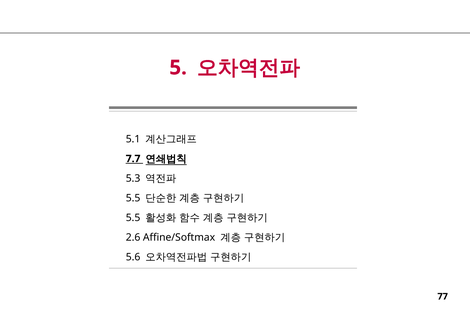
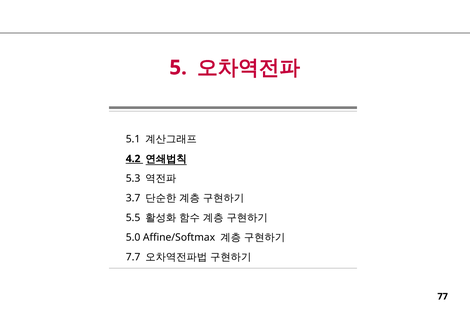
7.7: 7.7 -> 4.2 (133, 159)
5.5: 5.5 -> 3.7 (133, 198)
2.6: 2.6 -> 5.0 (133, 237)
5.6: 5.6 -> 7.7 (133, 257)
